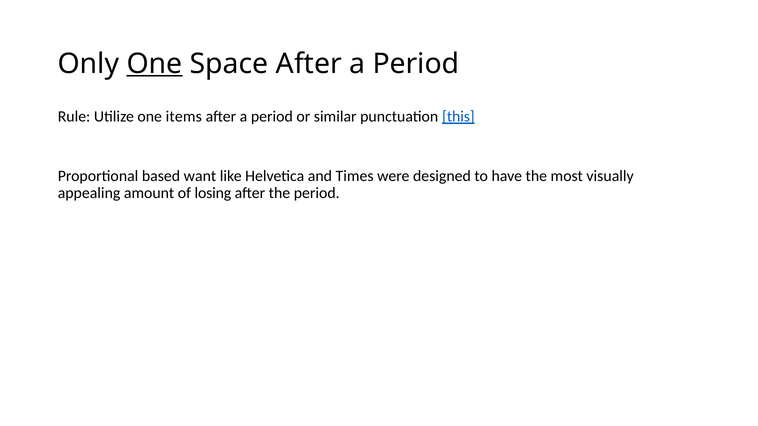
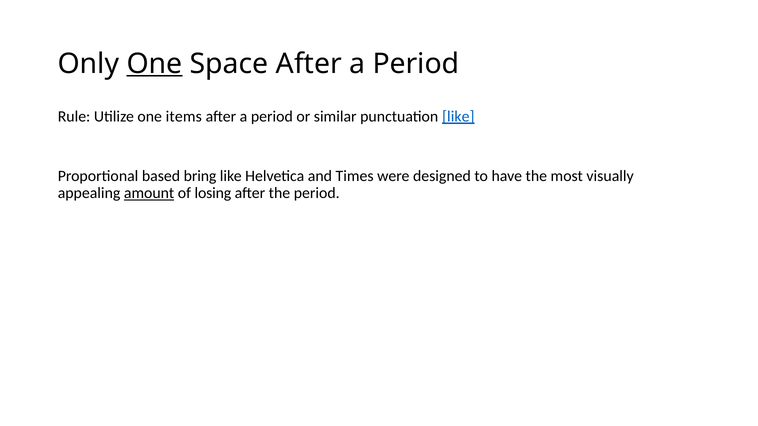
punctuation this: this -> like (458, 117)
want: want -> bring (200, 176)
amount underline: none -> present (149, 193)
